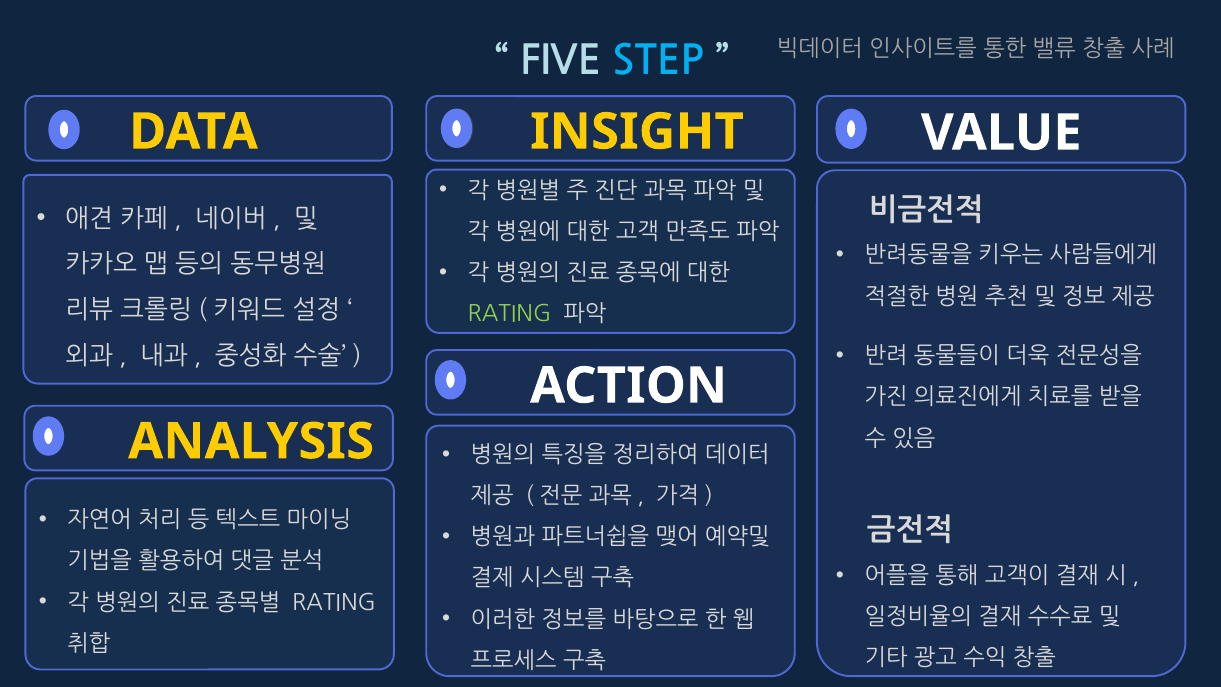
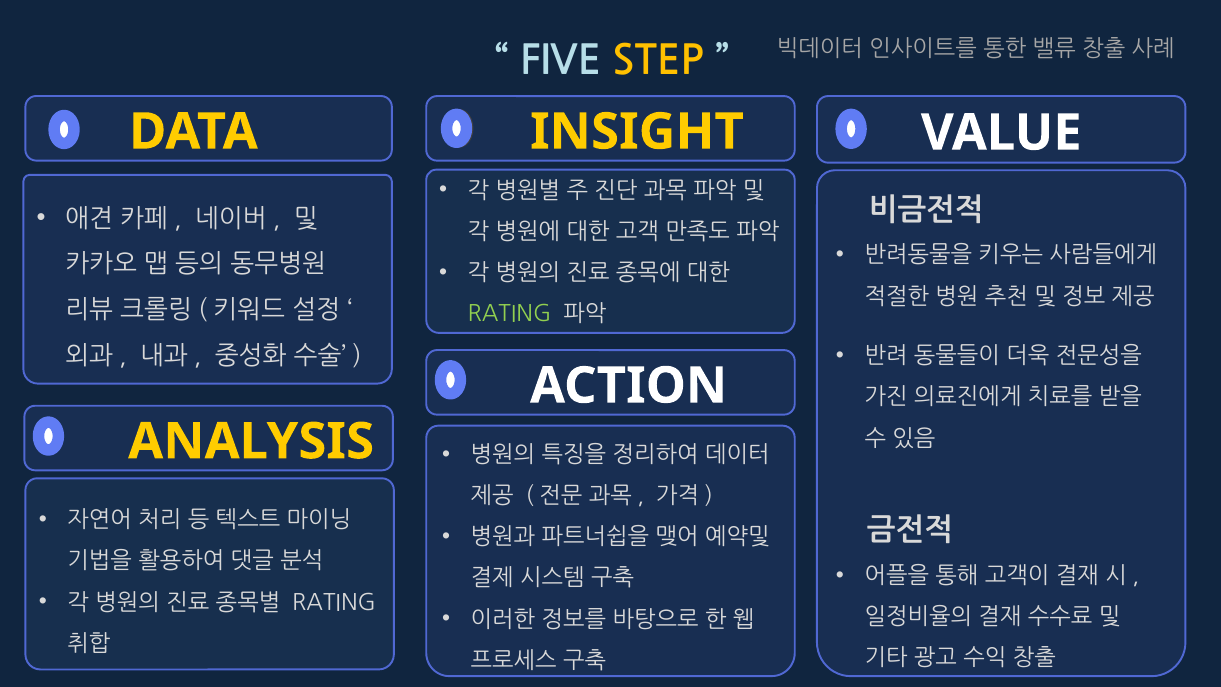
STEP colour: light blue -> yellow (658, 61)
